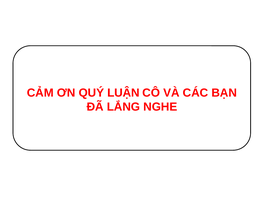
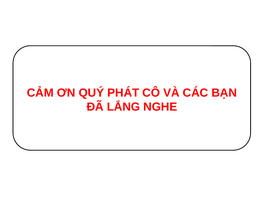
LUẬN: LUẬN -> PHÁT (123, 93)
